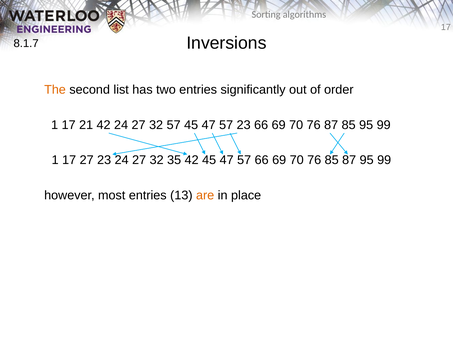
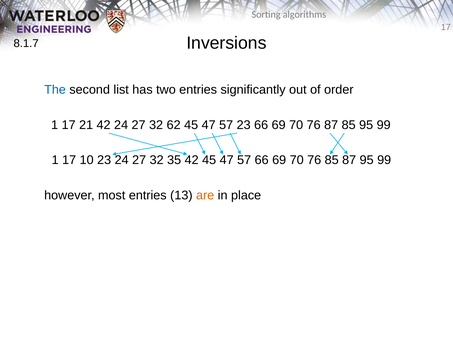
The colour: orange -> blue (55, 90)
32 57: 57 -> 62 (174, 125)
17 27: 27 -> 10 (87, 160)
